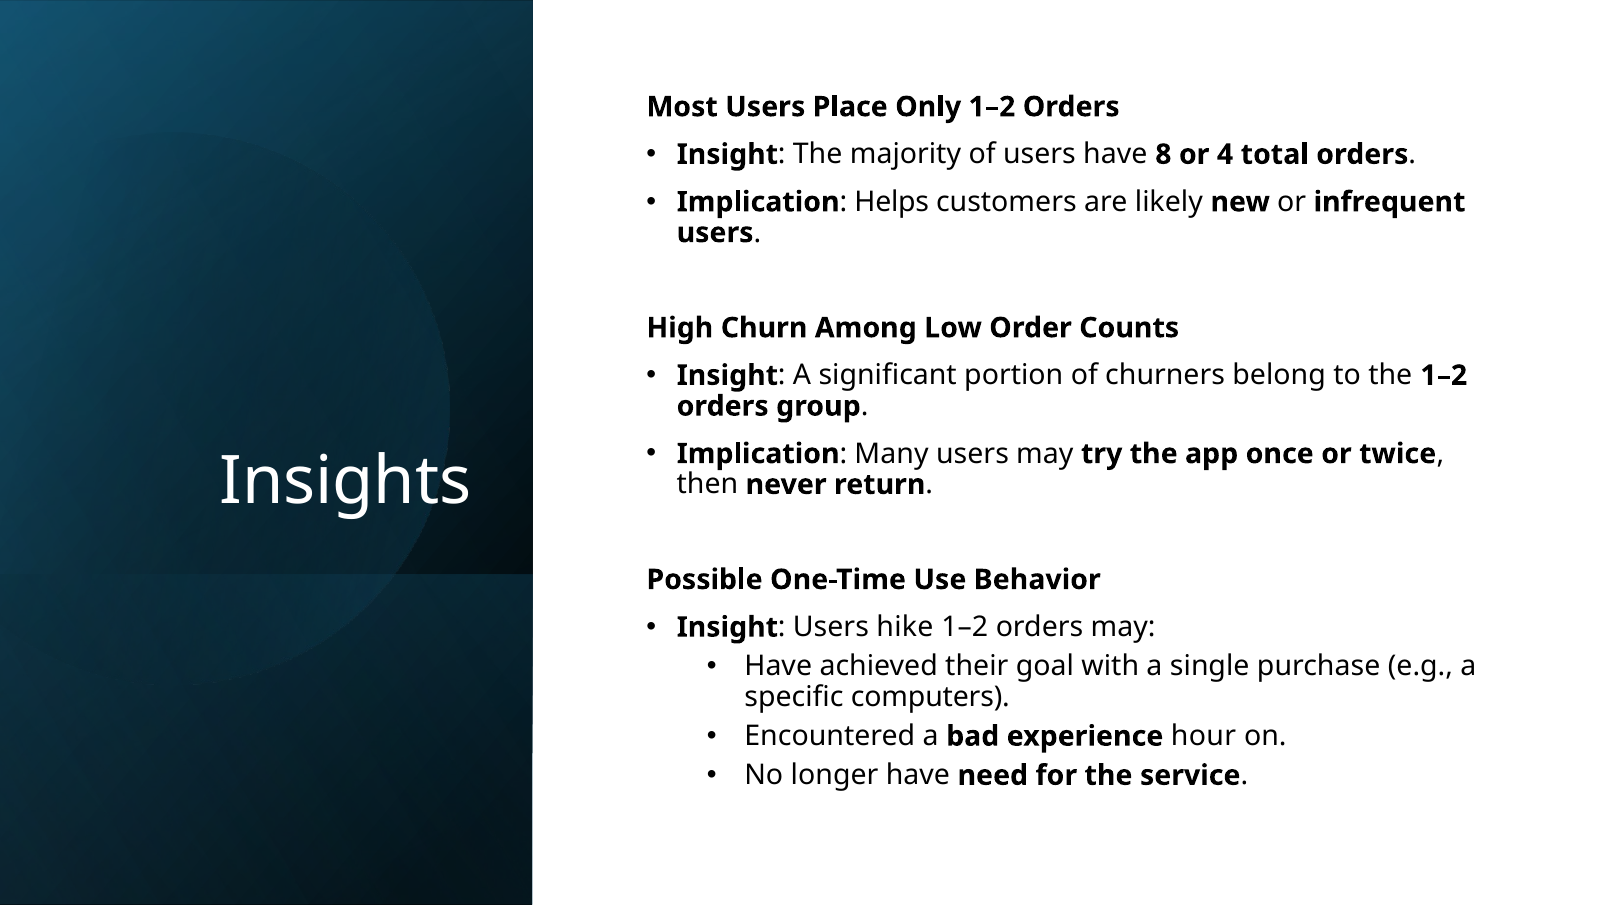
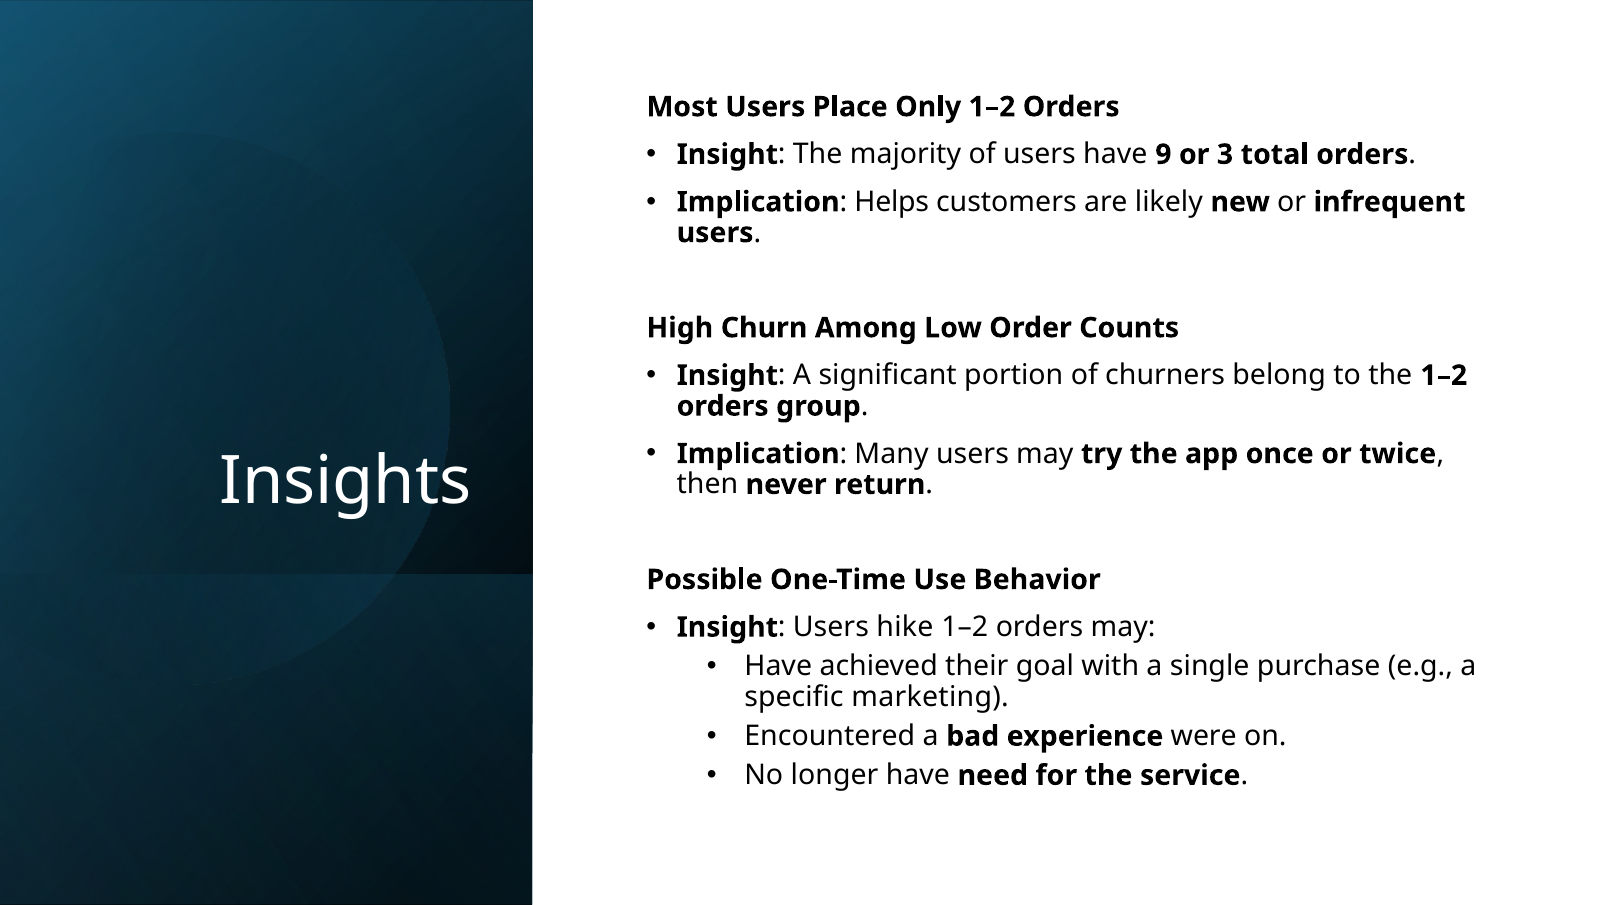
8: 8 -> 9 (1163, 154)
4: 4 -> 3 (1225, 154)
computers: computers -> marketing (930, 697)
hour: hour -> were (1204, 736)
